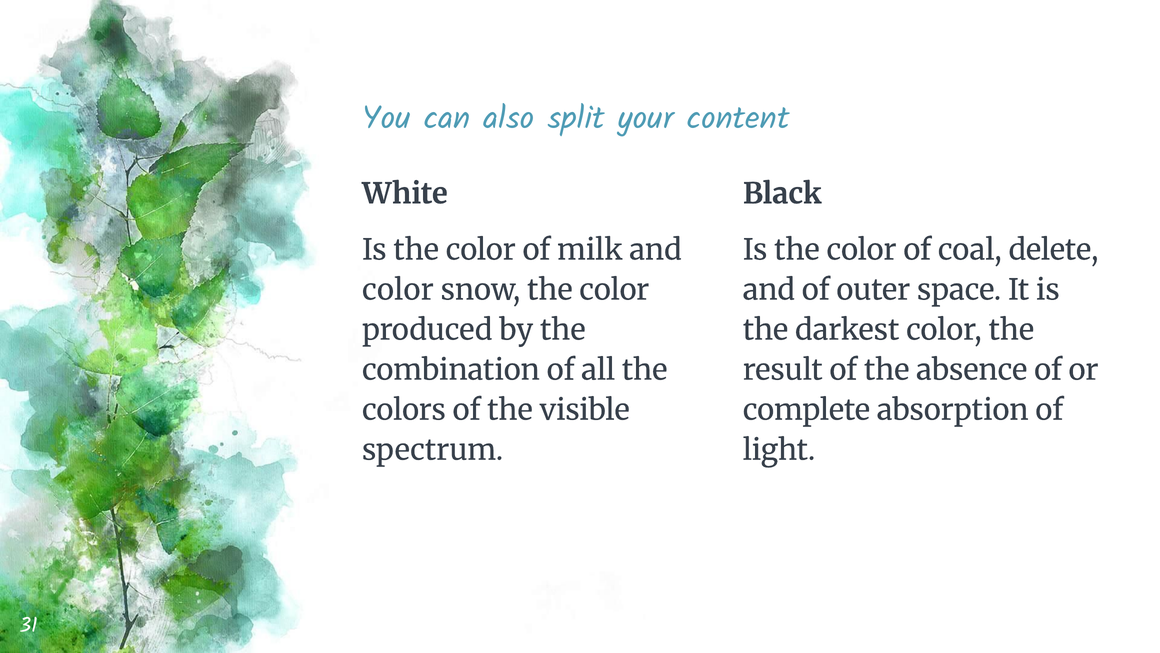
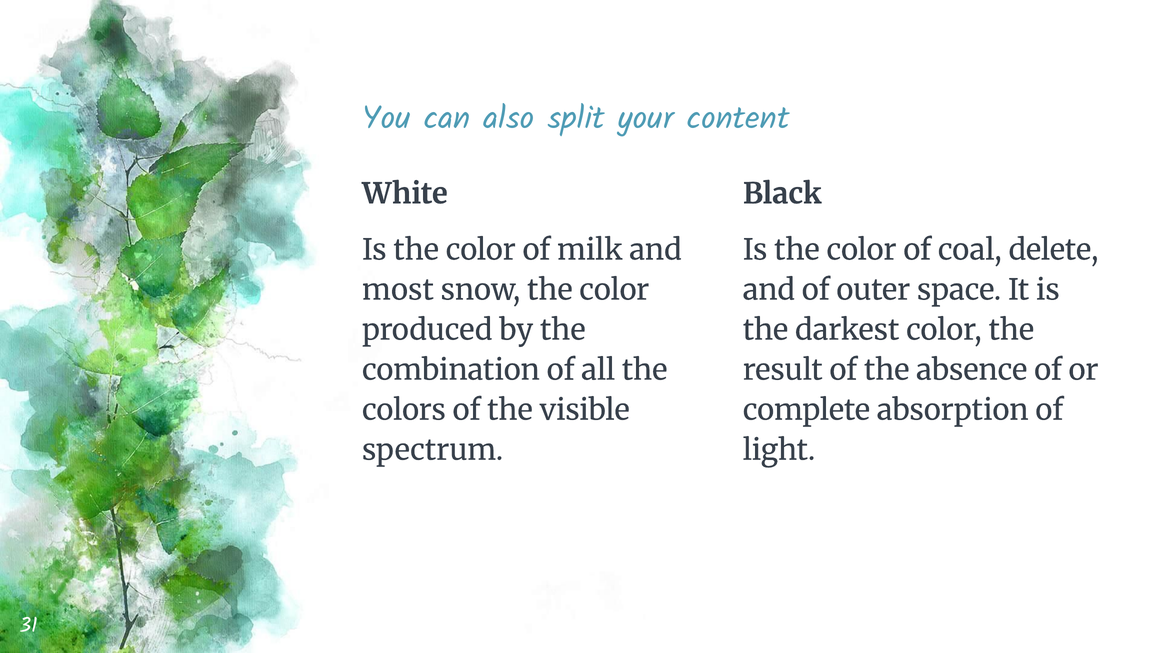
color: color -> most (398, 290)
